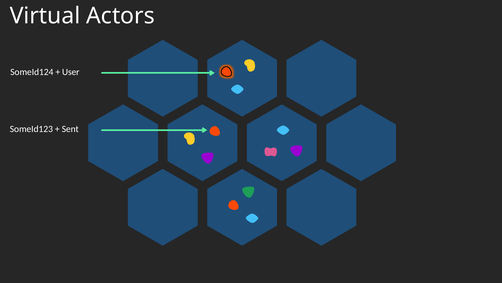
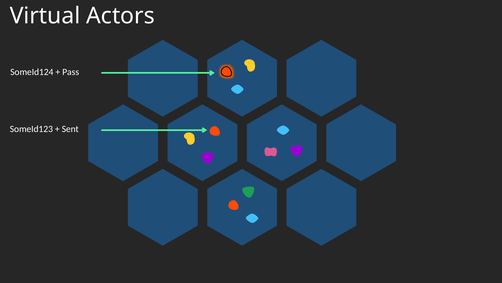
User: User -> Pass (71, 72)
